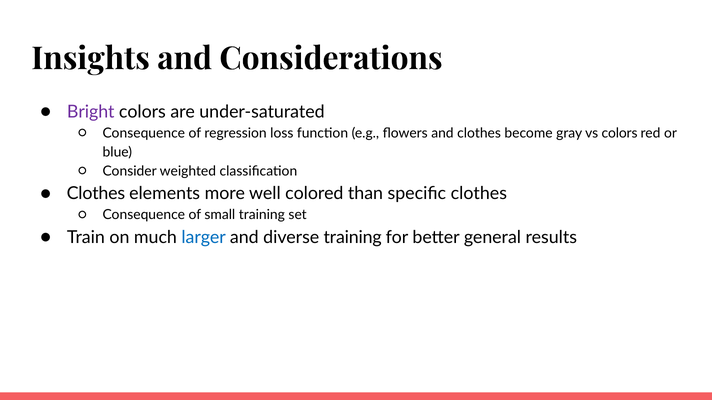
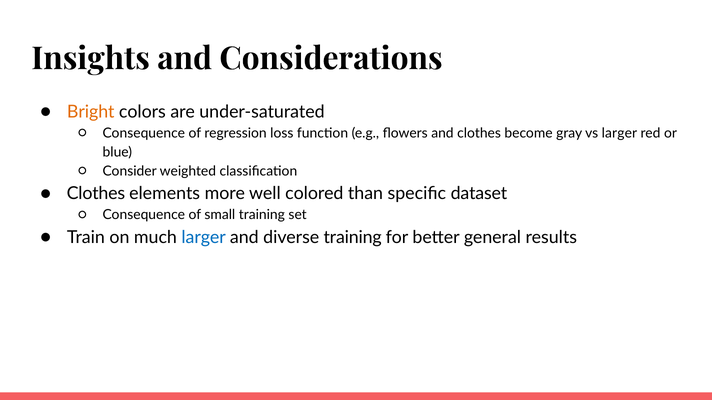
Bright colour: purple -> orange (91, 112)
vs colors: colors -> larger (619, 133)
specific clothes: clothes -> dataset (479, 194)
